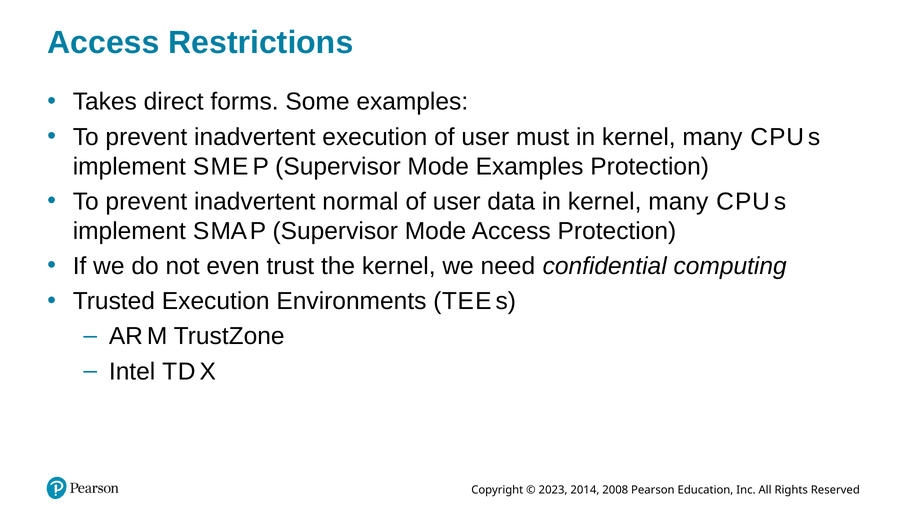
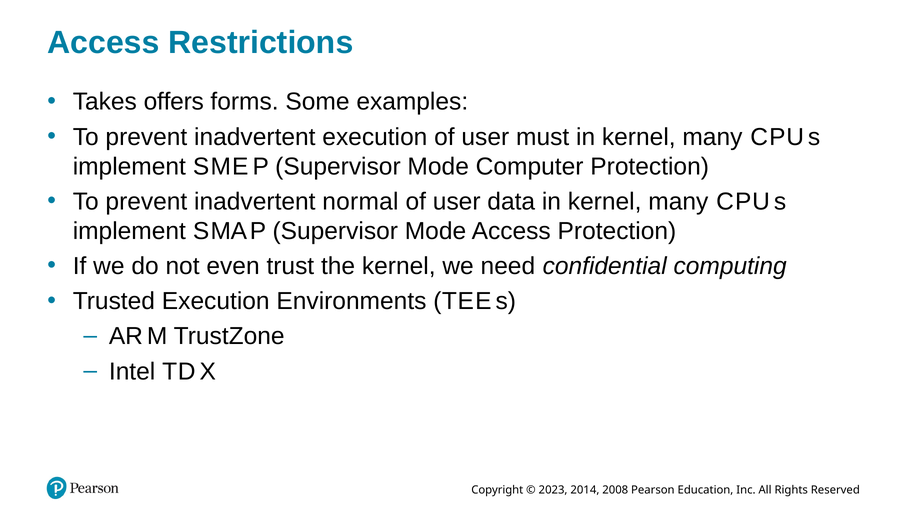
direct: direct -> offers (174, 102)
Mode Examples: Examples -> Computer (530, 166)
